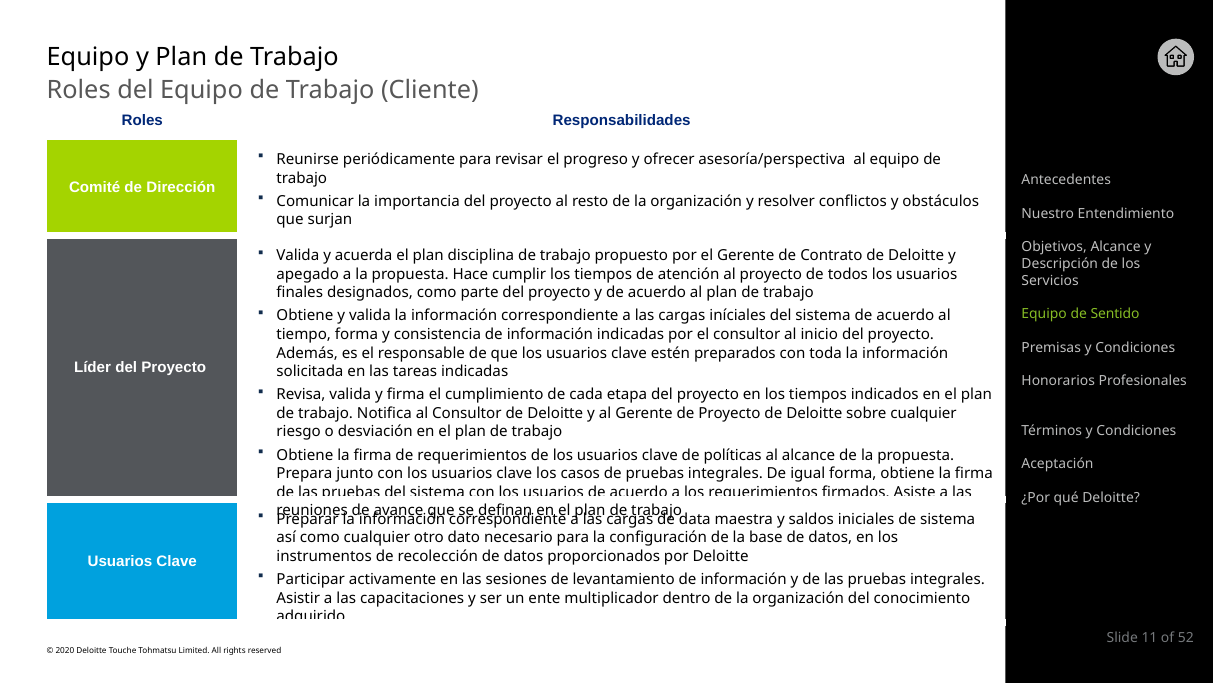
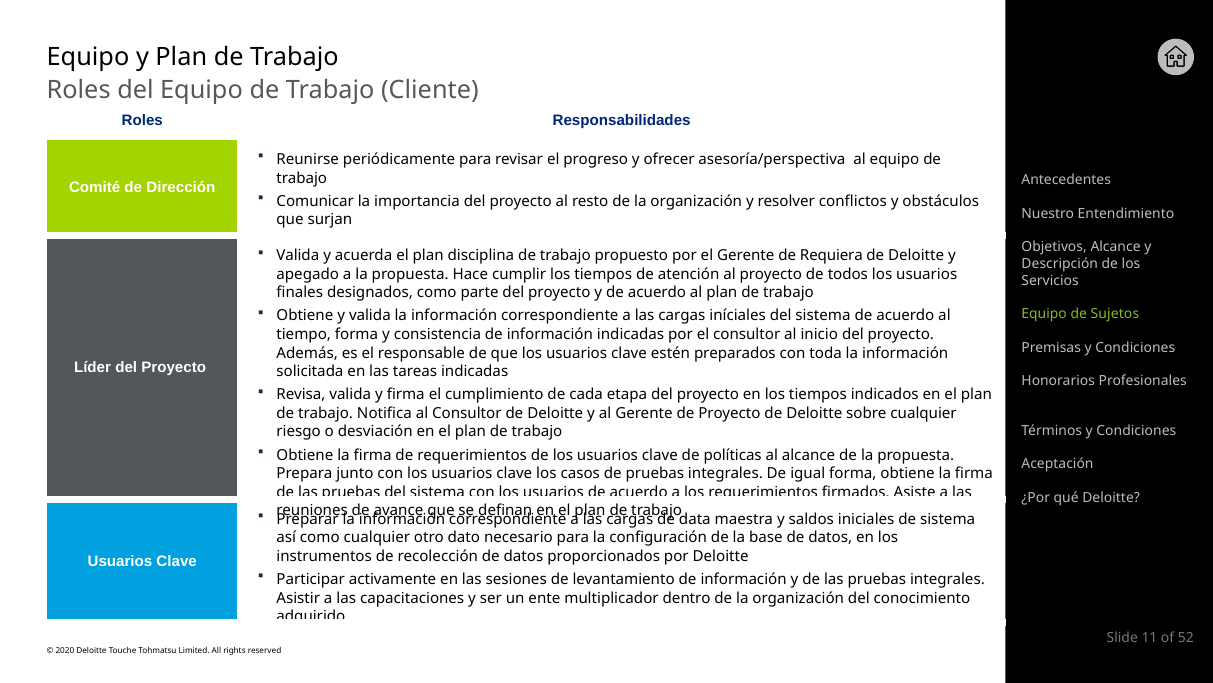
Contrato: Contrato -> Requiera (831, 255)
Sentido: Sentido -> Sujetos (1115, 314)
